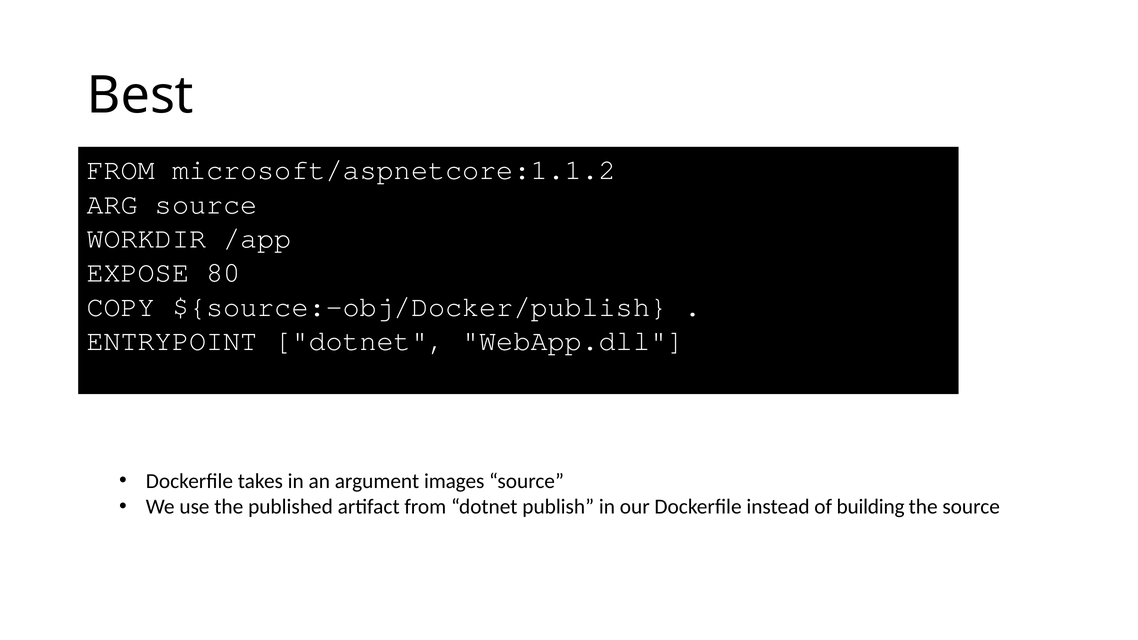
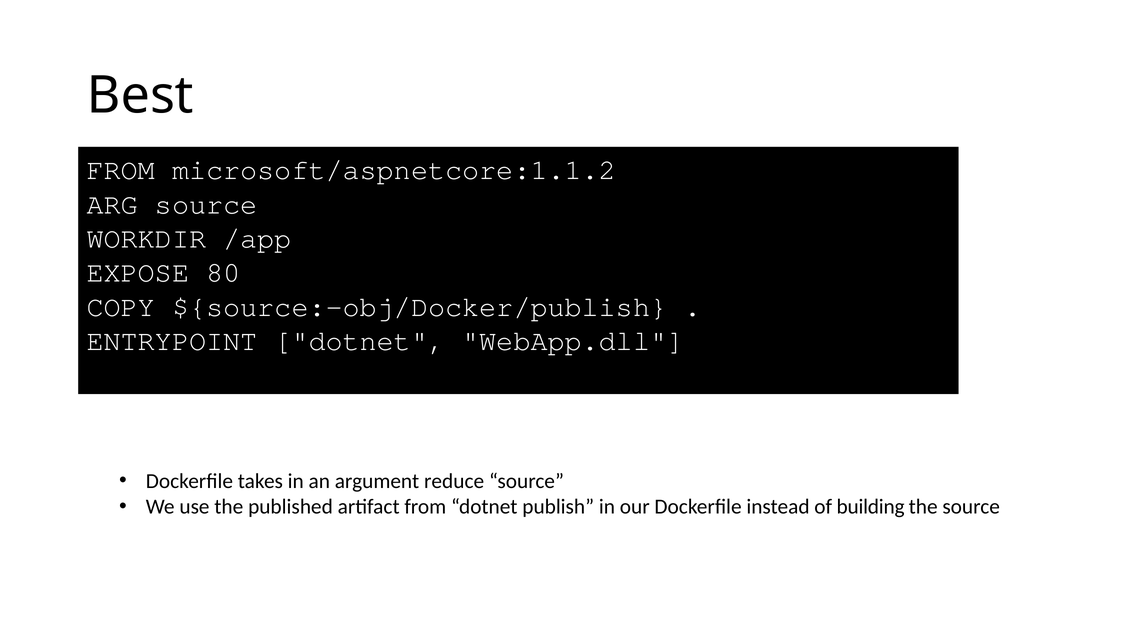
images: images -> reduce (454, 481)
